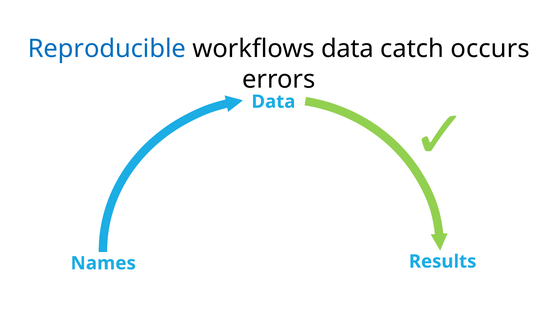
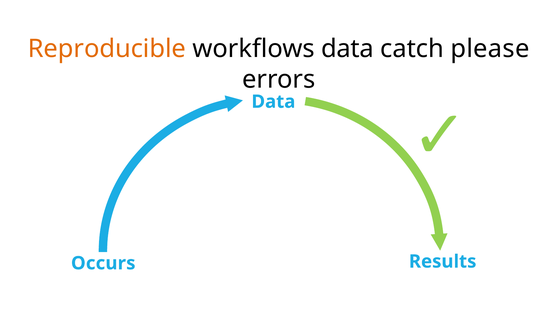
Reproducible colour: blue -> orange (107, 49)
occurs: occurs -> please (490, 49)
Names: Names -> Occurs (103, 263)
